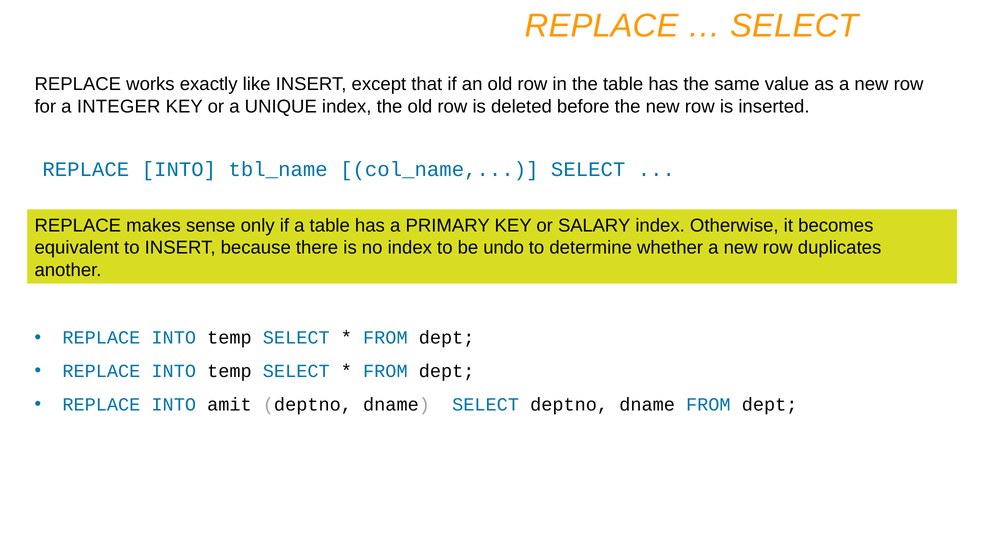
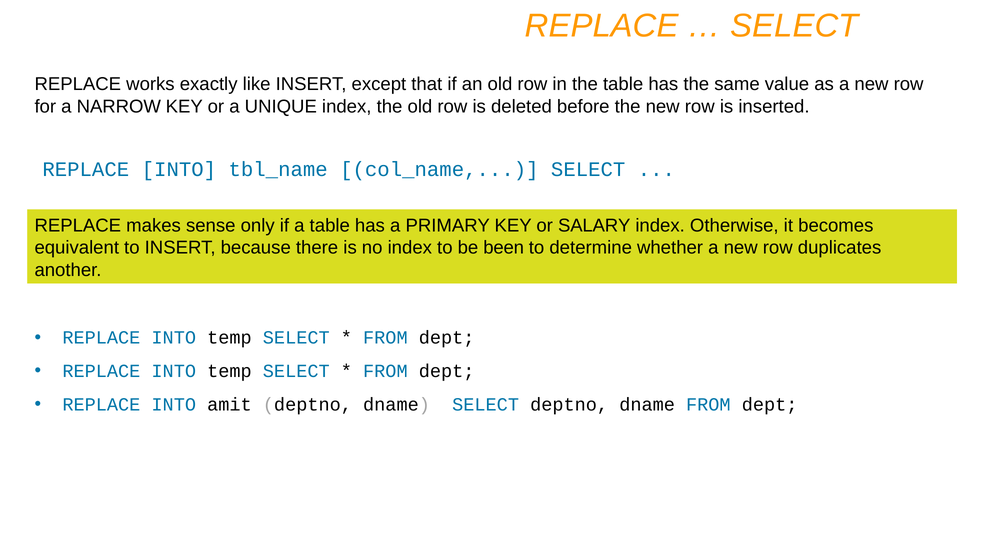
INTEGER: INTEGER -> NARROW (119, 106)
undo: undo -> been (504, 248)
